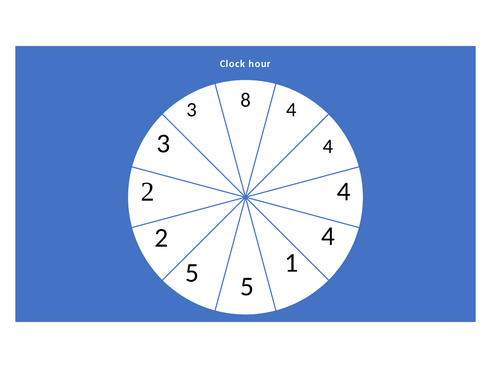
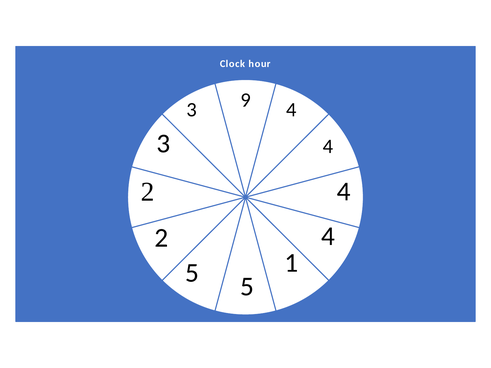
8: 8 -> 9 (246, 100)
